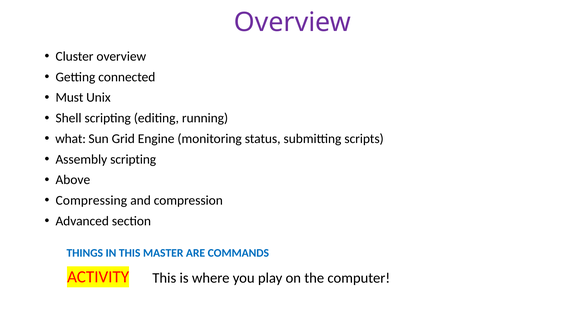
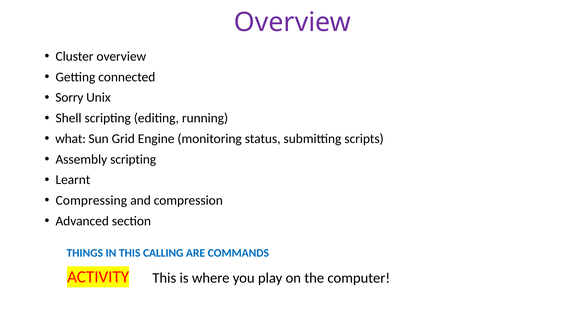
Must: Must -> Sorry (69, 98)
Above: Above -> Learnt (73, 180)
MASTER: MASTER -> CALLING (163, 253)
